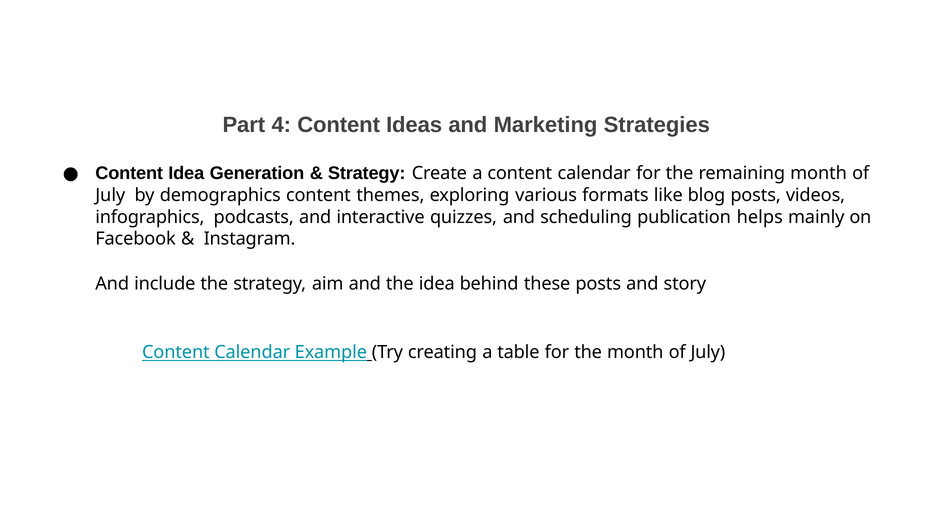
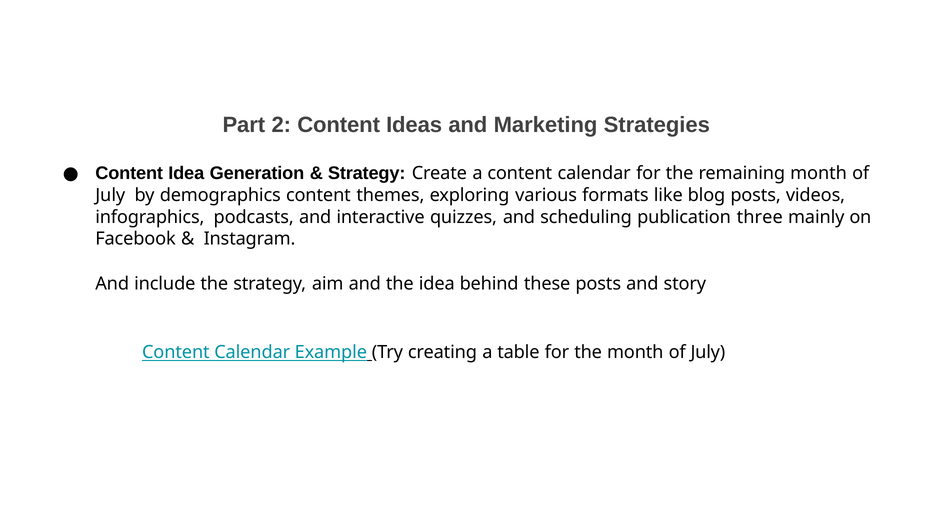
4: 4 -> 2 (281, 125)
helps: helps -> three (760, 217)
